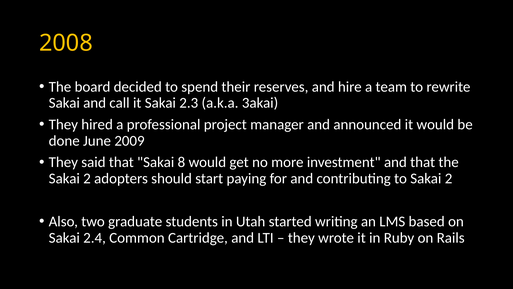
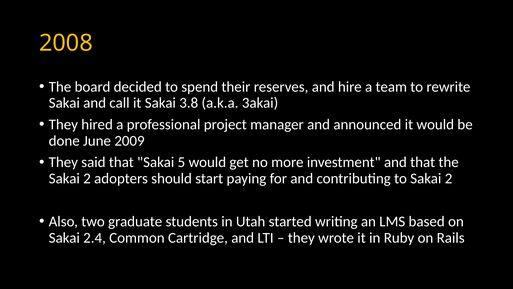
2.3: 2.3 -> 3.8 (189, 103)
8: 8 -> 5 (181, 162)
